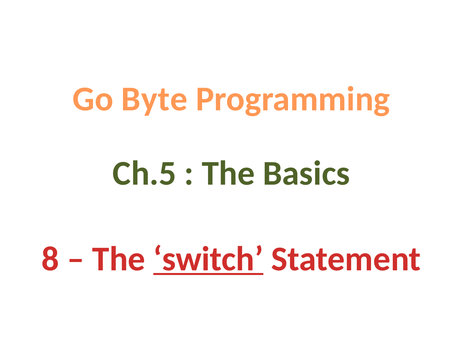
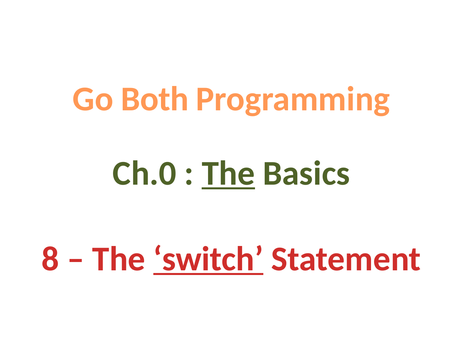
Byte: Byte -> Both (155, 99)
Ch.5: Ch.5 -> Ch.0 (145, 174)
The underline: none -> present (228, 174)
